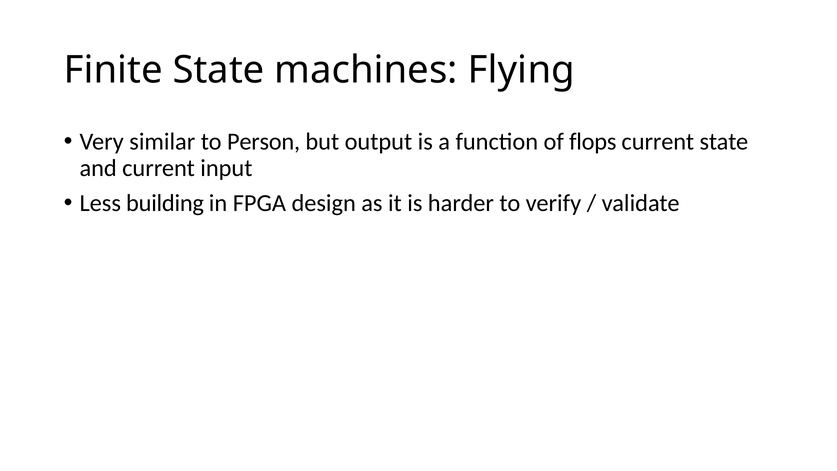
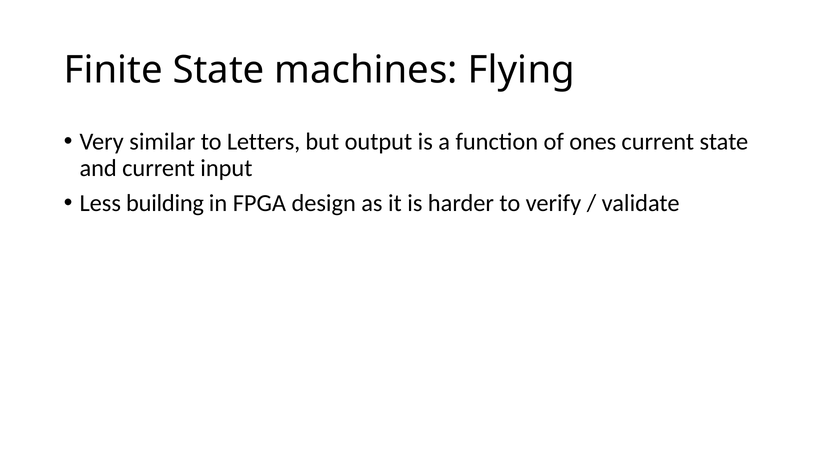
Person: Person -> Letters (264, 142)
flops: flops -> ones (593, 142)
